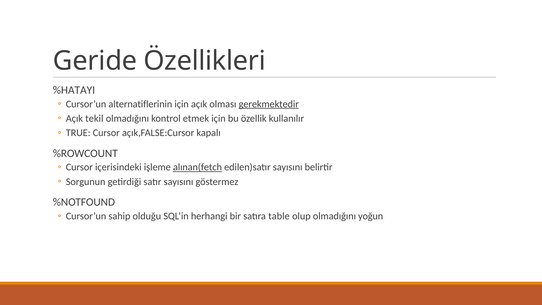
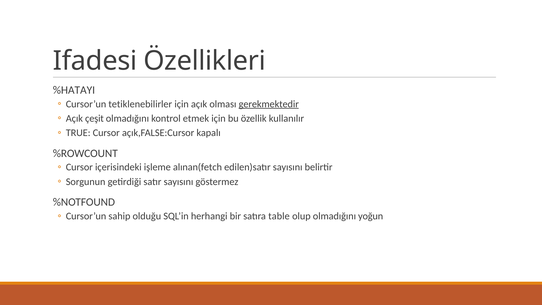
Geride: Geride -> Ifadesi (95, 61)
alternatiflerinin: alternatiflerinin -> tetiklenebilirler (140, 104)
tekil: tekil -> çeşit (94, 118)
alınan(fetch underline: present -> none (197, 167)
